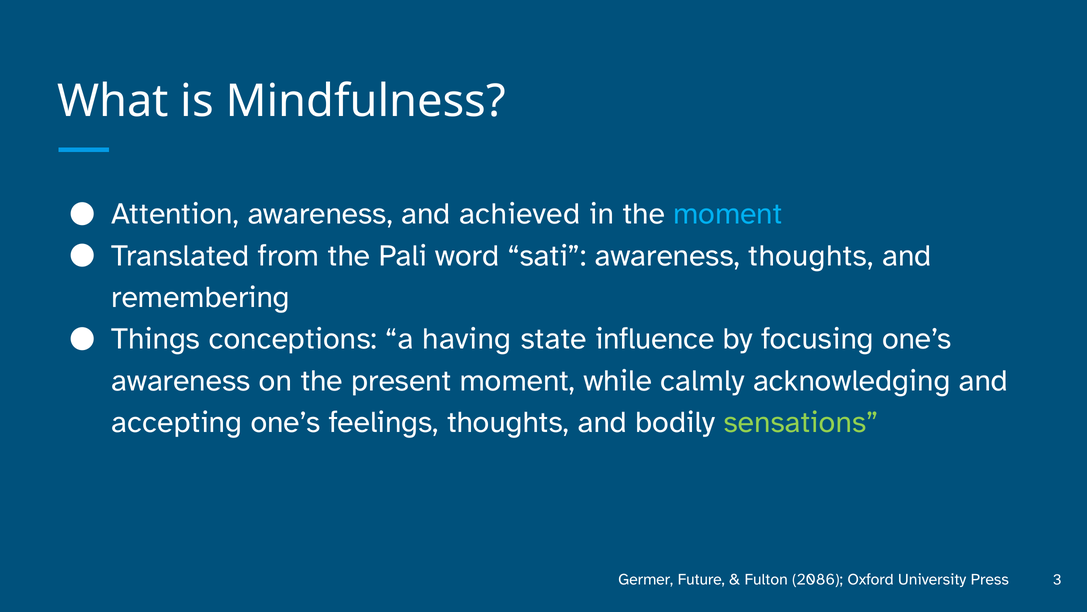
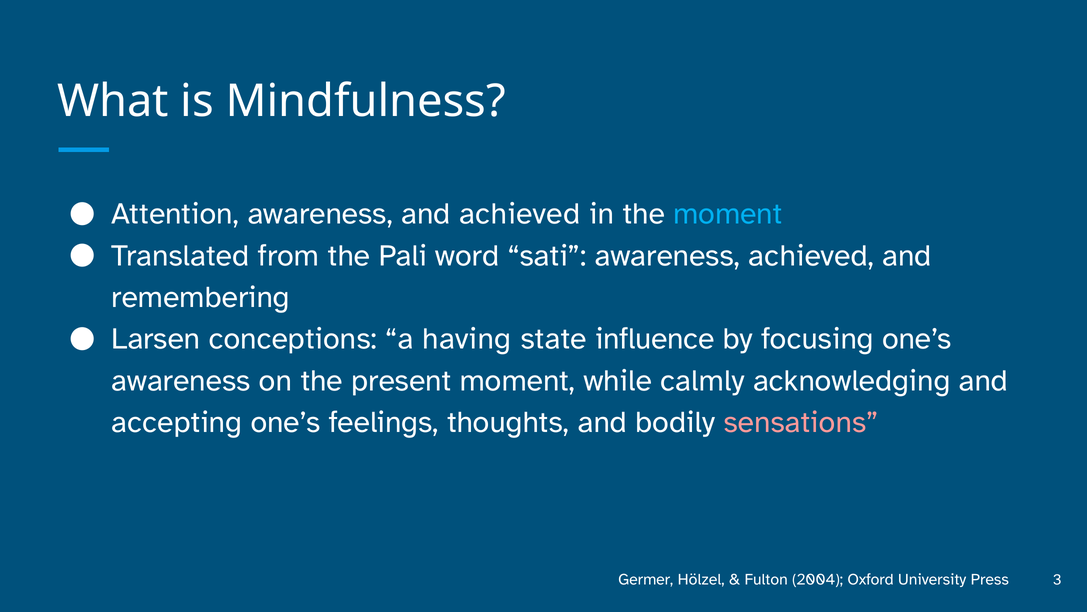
awareness thoughts: thoughts -> achieved (811, 255)
Things: Things -> Larsen (156, 339)
sensations colour: light green -> pink (801, 422)
Future: Future -> Hölzel (701, 579)
2086: 2086 -> 2004 (818, 579)
